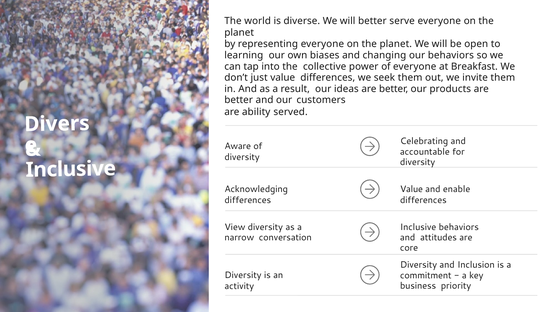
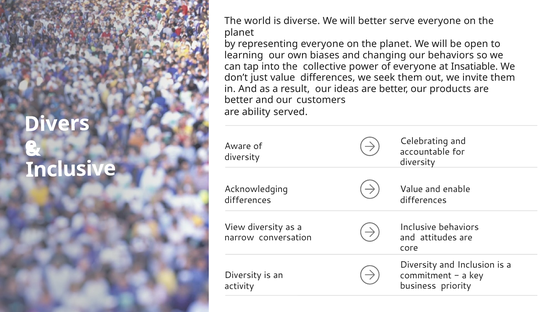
Breakfast: Breakfast -> Insatiable (474, 66)
